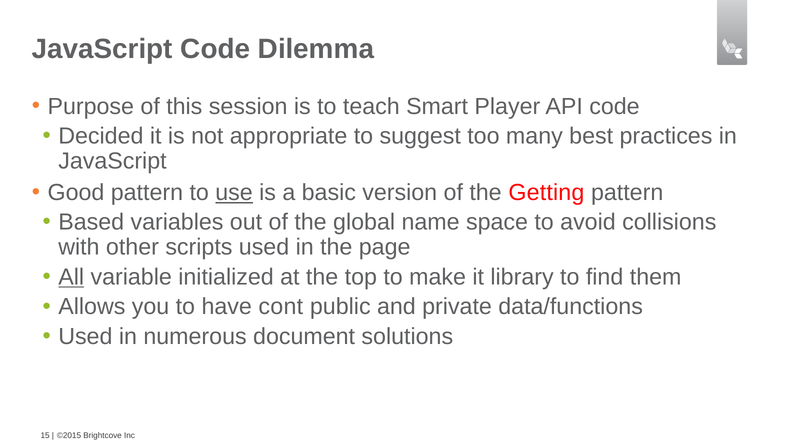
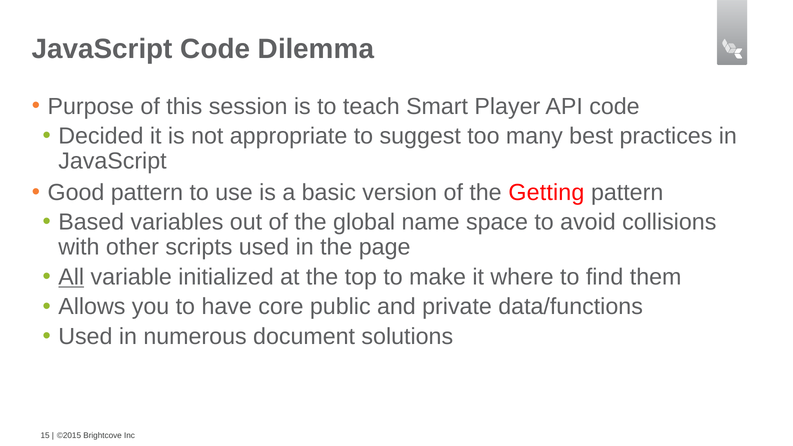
use underline: present -> none (234, 193)
library: library -> where (522, 277)
cont: cont -> core (281, 307)
